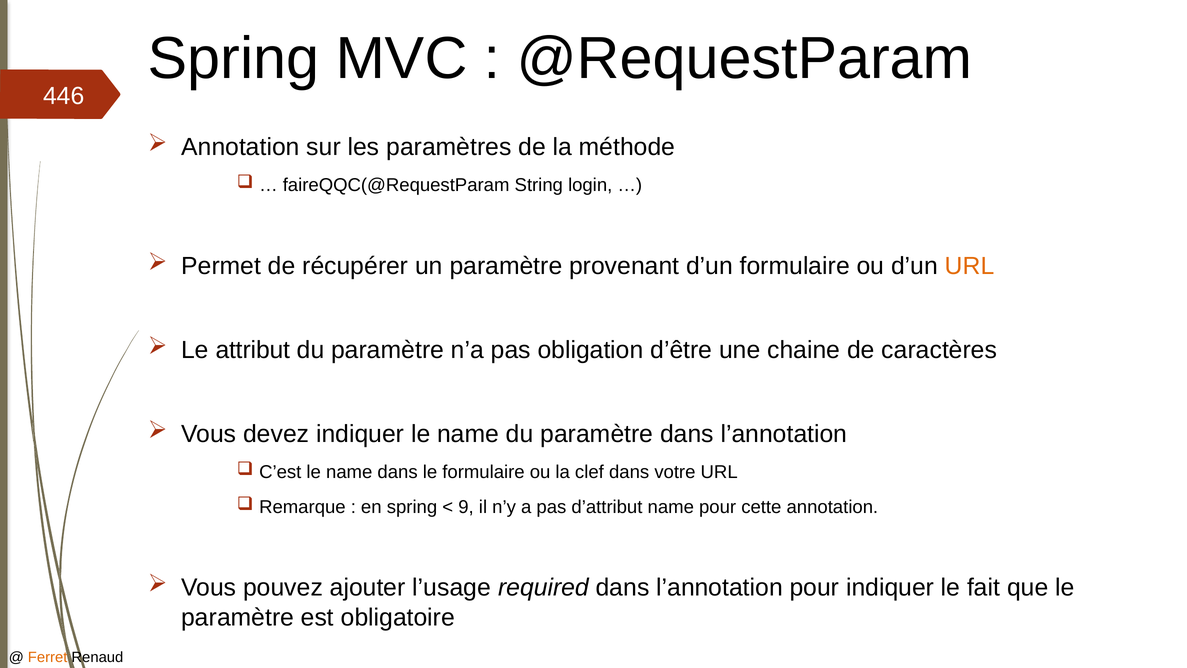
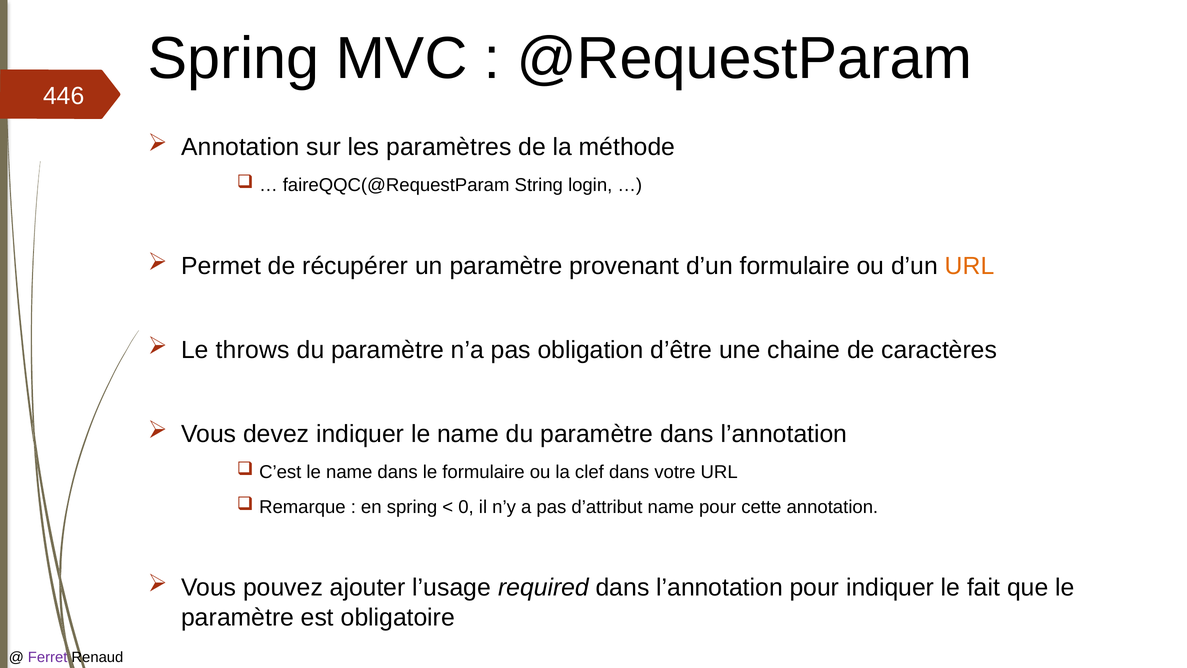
attribut: attribut -> throws (253, 350)
9: 9 -> 0 (466, 507)
Ferret colour: orange -> purple (48, 657)
